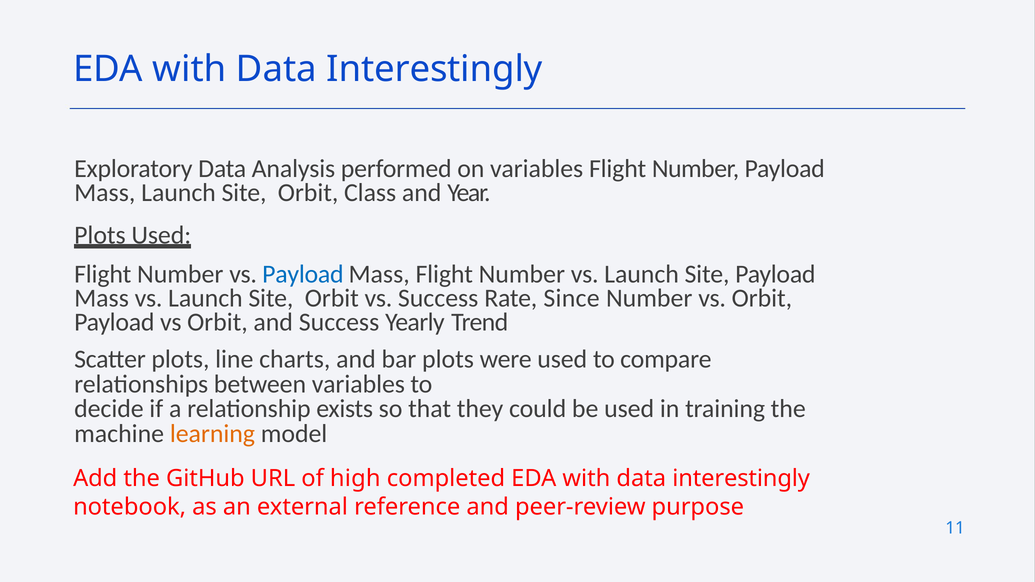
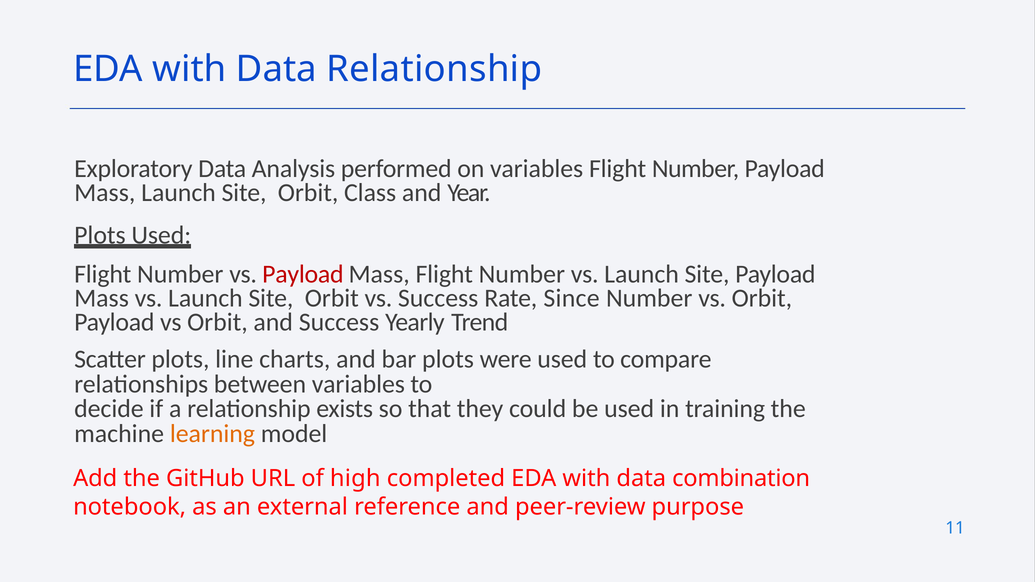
Interestingly: Interestingly -> Relationship (434, 69)
Payload colour: blue -> red (303, 274)
interestingly: interestingly -> combination (741, 478)
